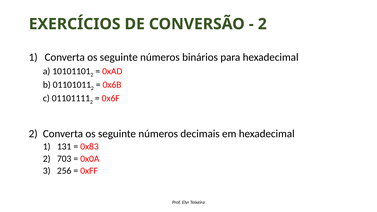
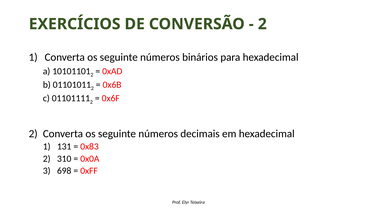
703: 703 -> 310 (64, 159)
256: 256 -> 698 (64, 171)
